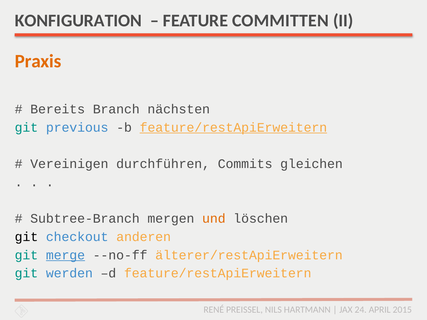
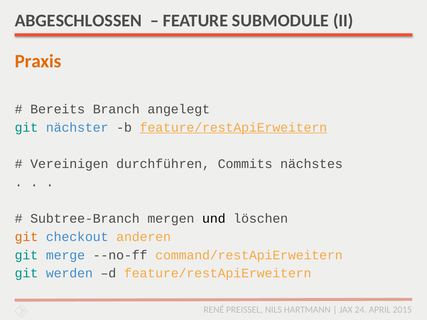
KONFIGURATION: KONFIGURATION -> ABGESCHLOSSEN (78, 21)
COMMITTEN: COMMITTEN -> SUBMODULE (280, 21)
nächsten: nächsten -> angelegt (179, 109)
previous: previous -> nächster (77, 128)
gleichen: gleichen -> nächstes (312, 164)
und colour: orange -> black (214, 219)
git colour: black -> orange (26, 237)
merge underline: present -> none (66, 255)
älterer/restApiErweitern: älterer/restApiErweitern -> command/restApiErweitern (249, 255)
